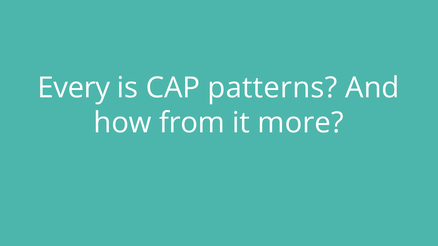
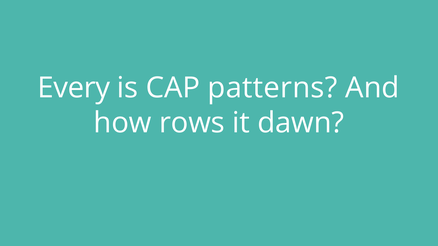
from: from -> rows (192, 123)
more: more -> dawn (301, 123)
